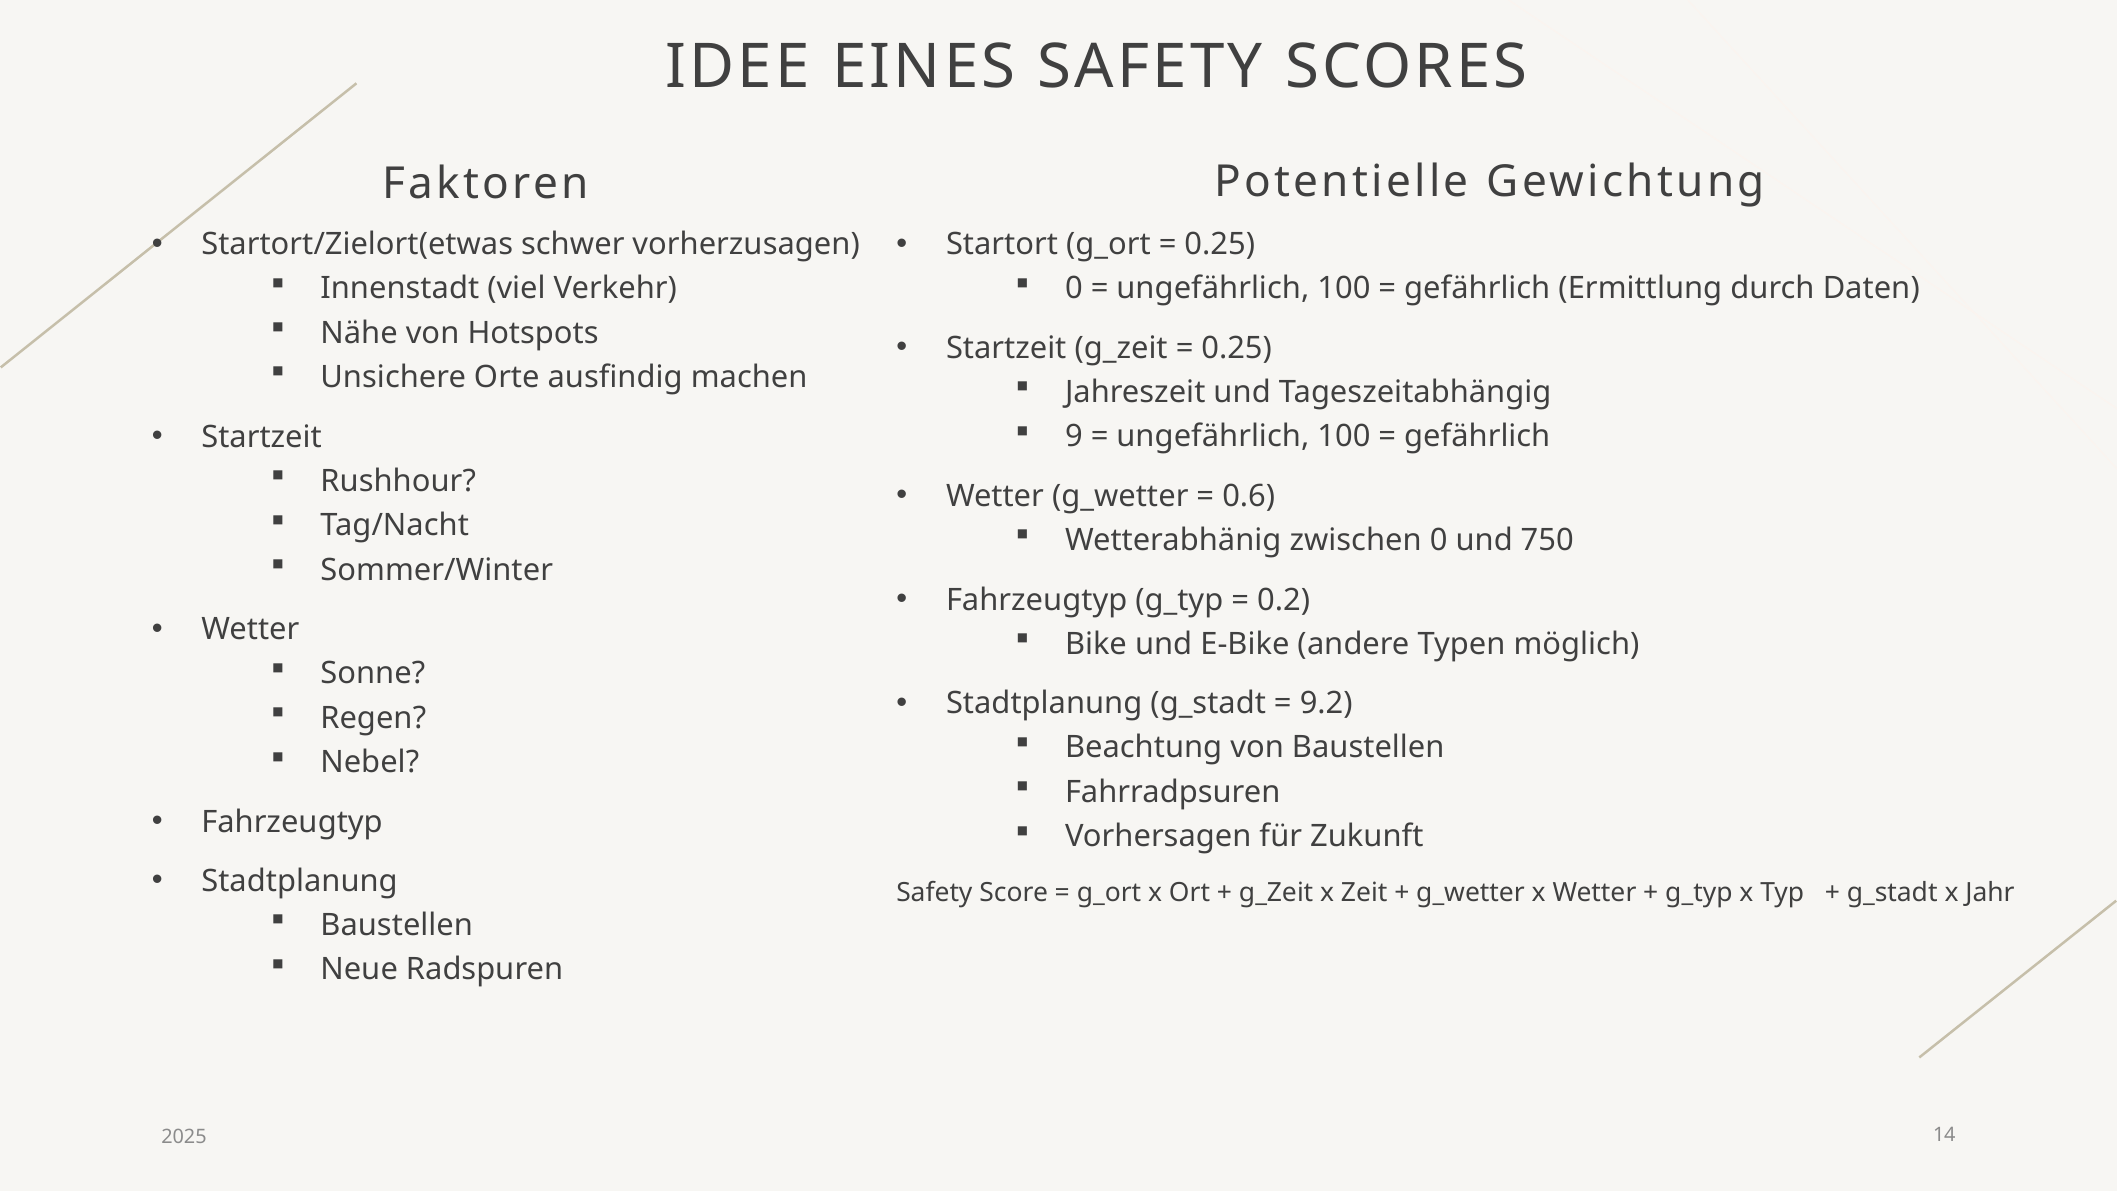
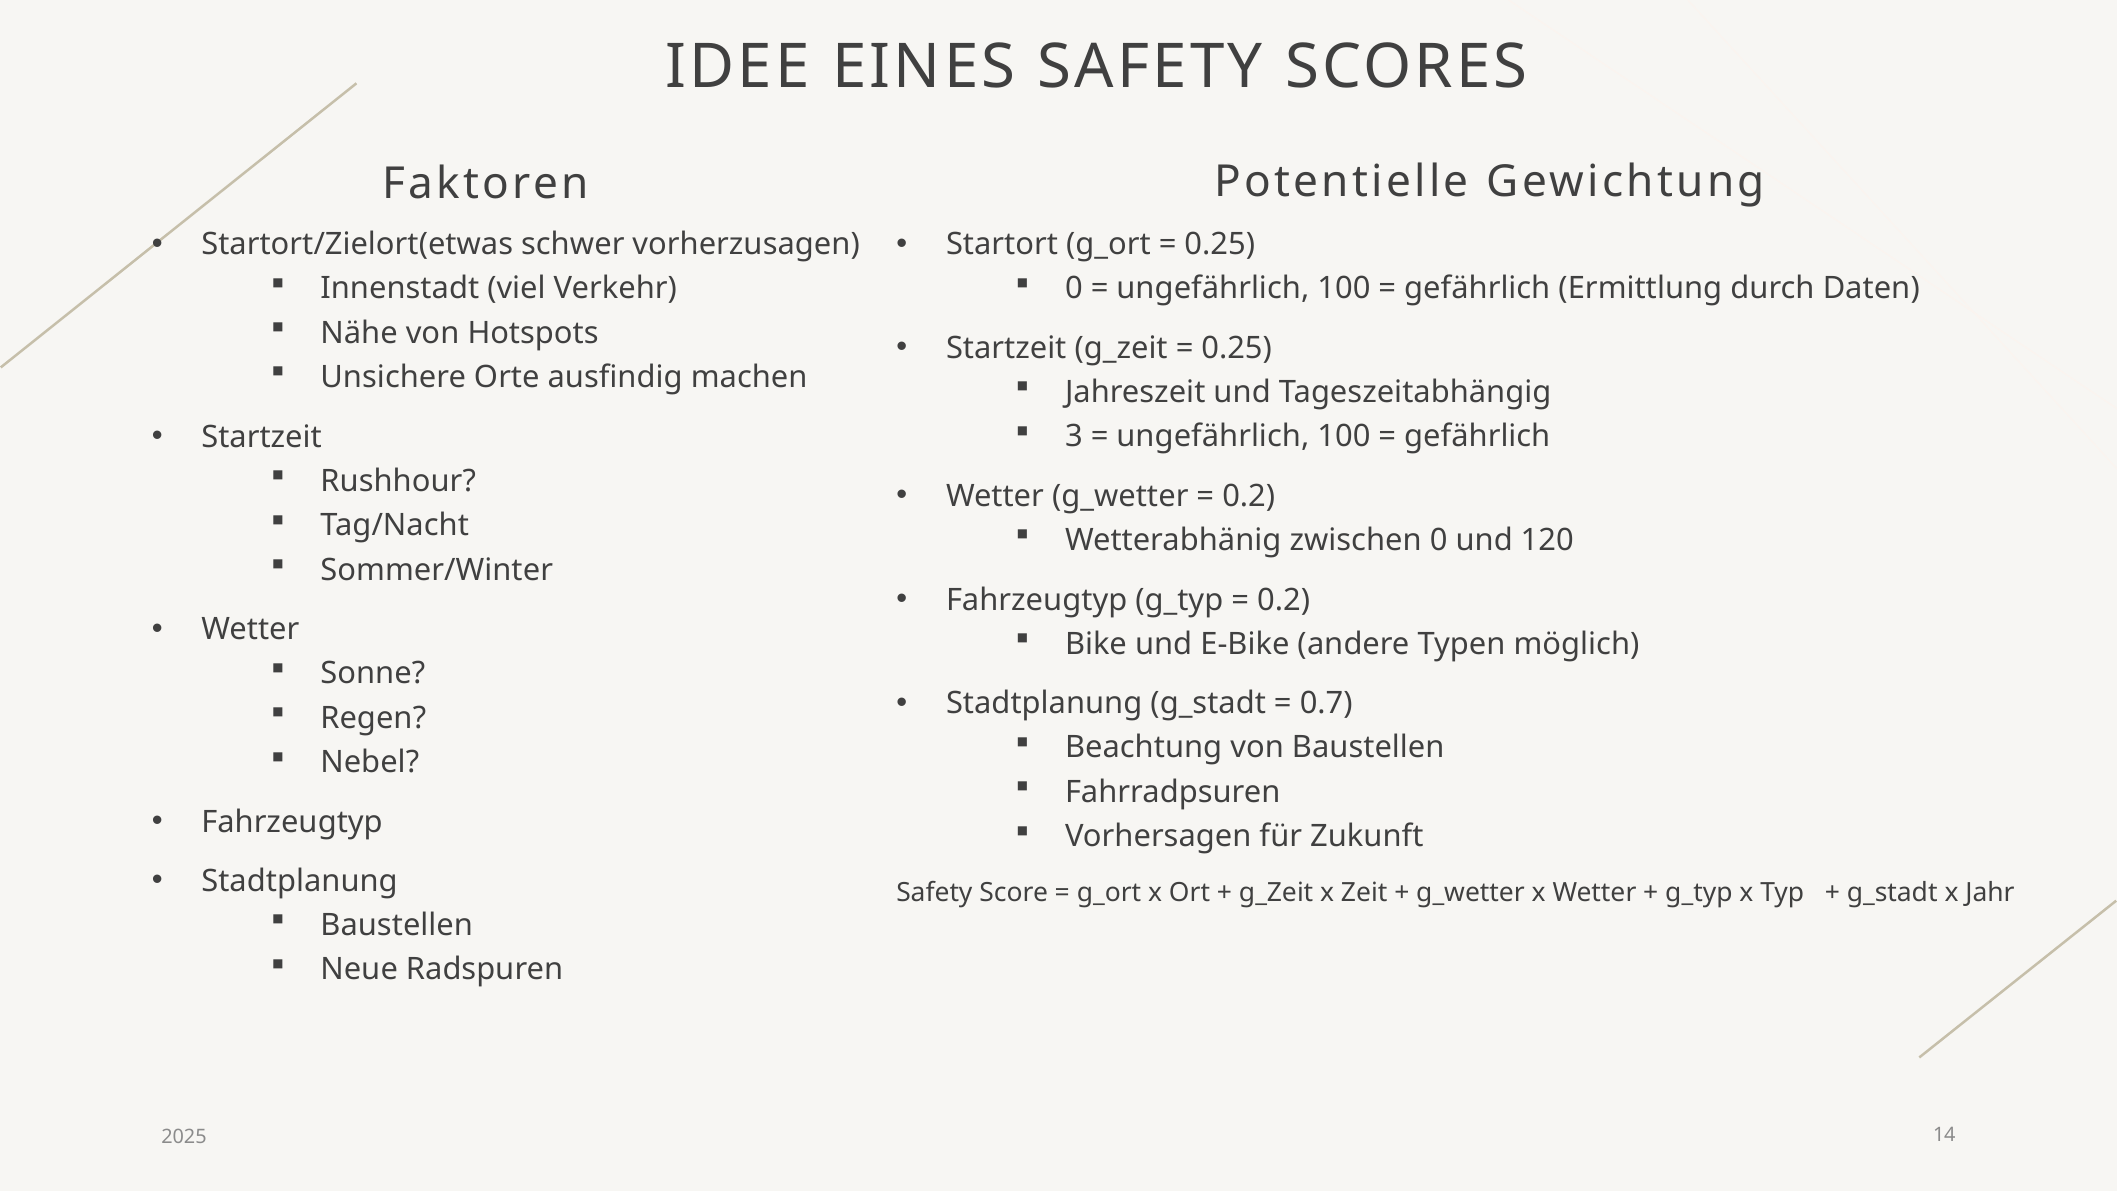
9: 9 -> 3 (1074, 437)
0.6: 0.6 -> 0.2 (1249, 496)
750: 750 -> 120 (1547, 540)
9.2: 9.2 -> 0.7 (1326, 703)
